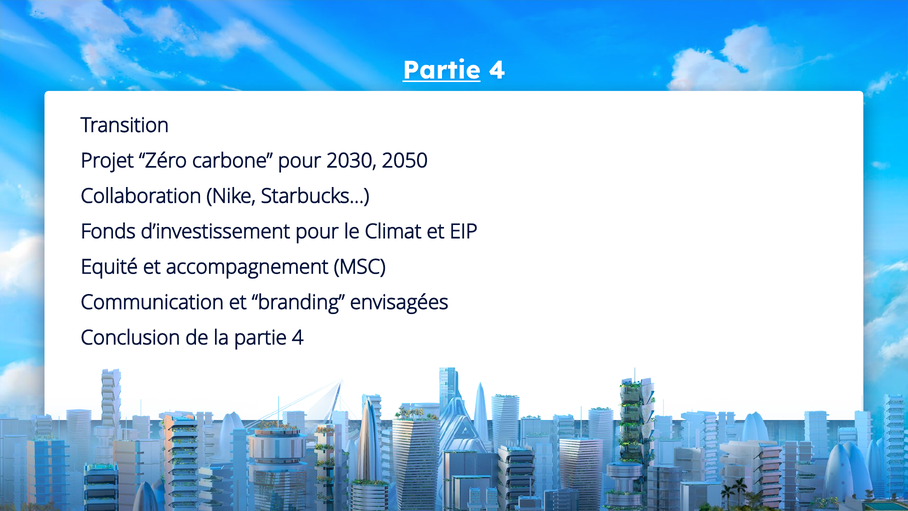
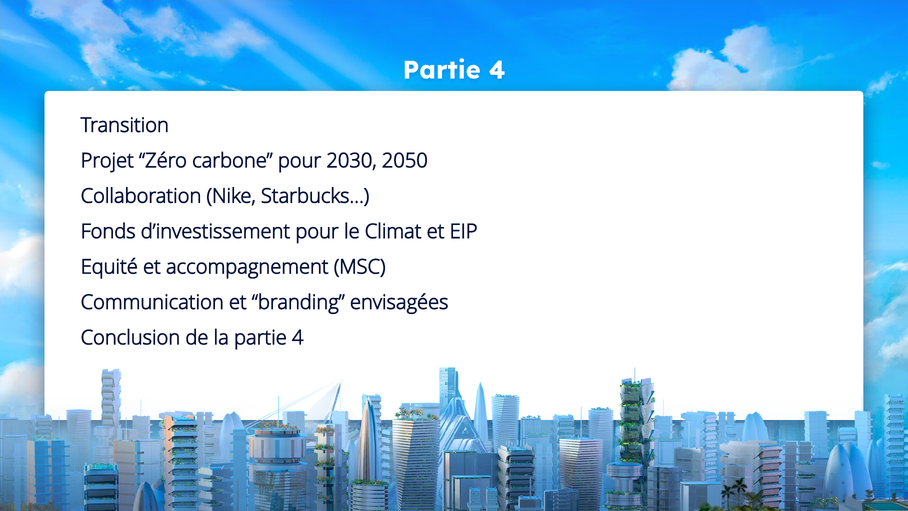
Partie underline: present -> none (442, 70)
